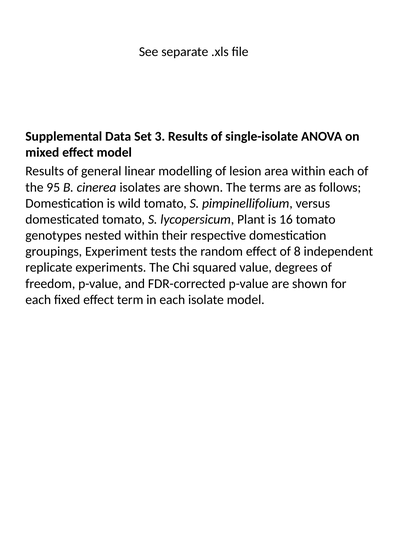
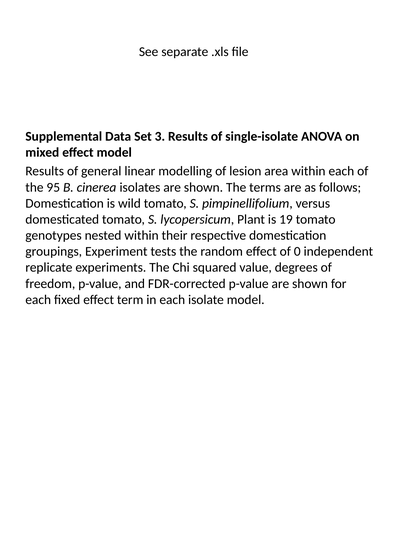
16: 16 -> 19 (286, 219)
8: 8 -> 0 (297, 251)
